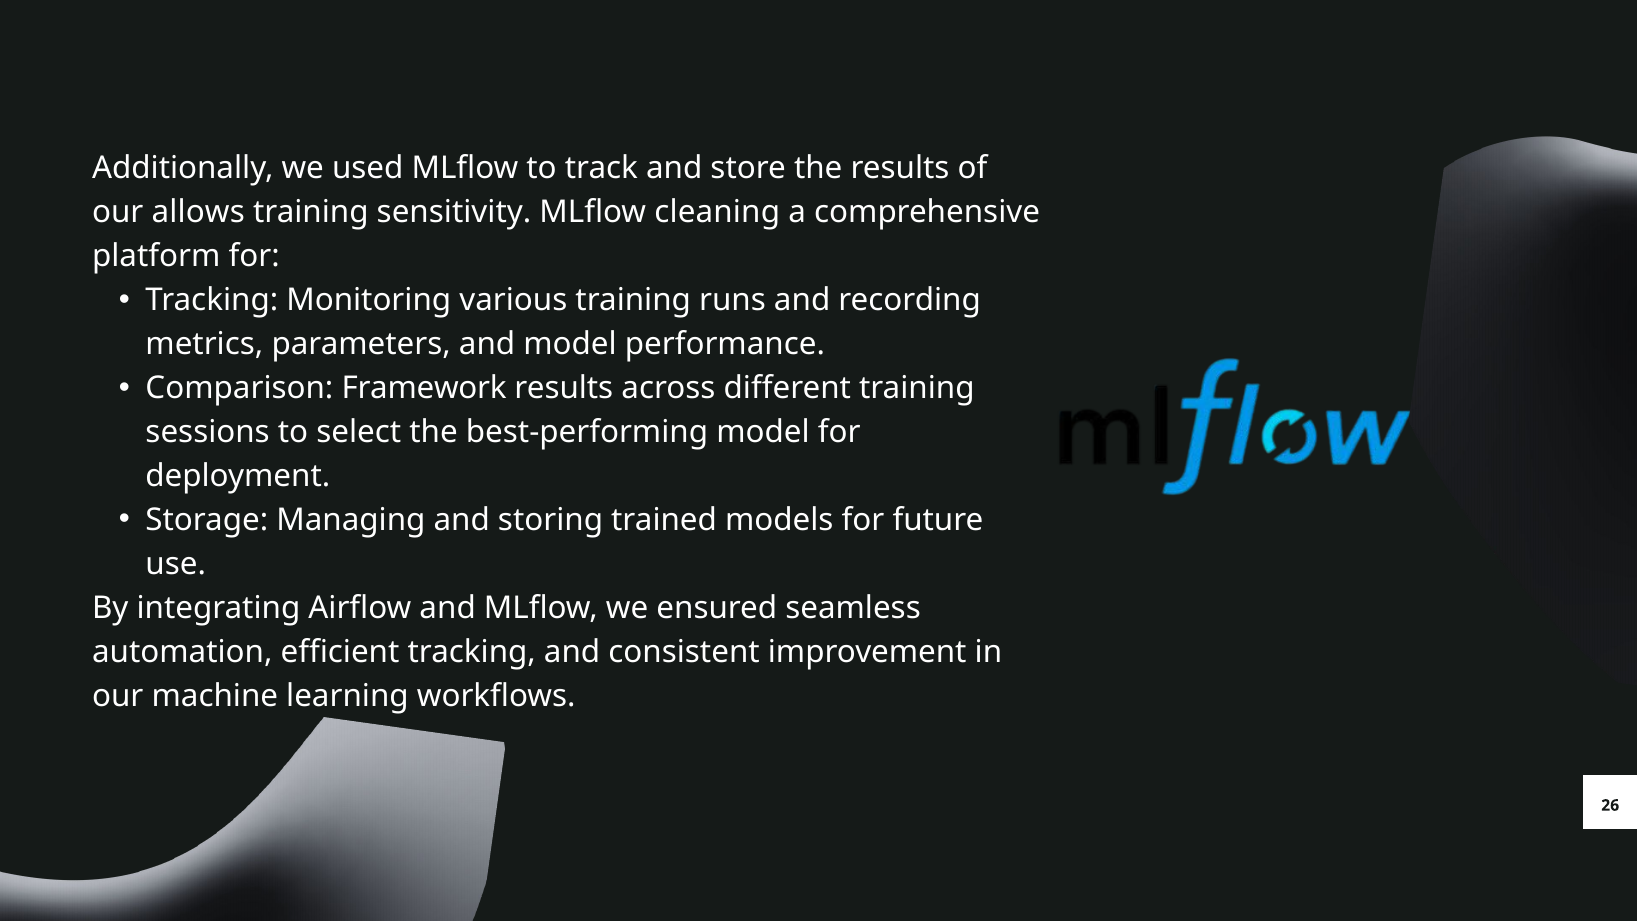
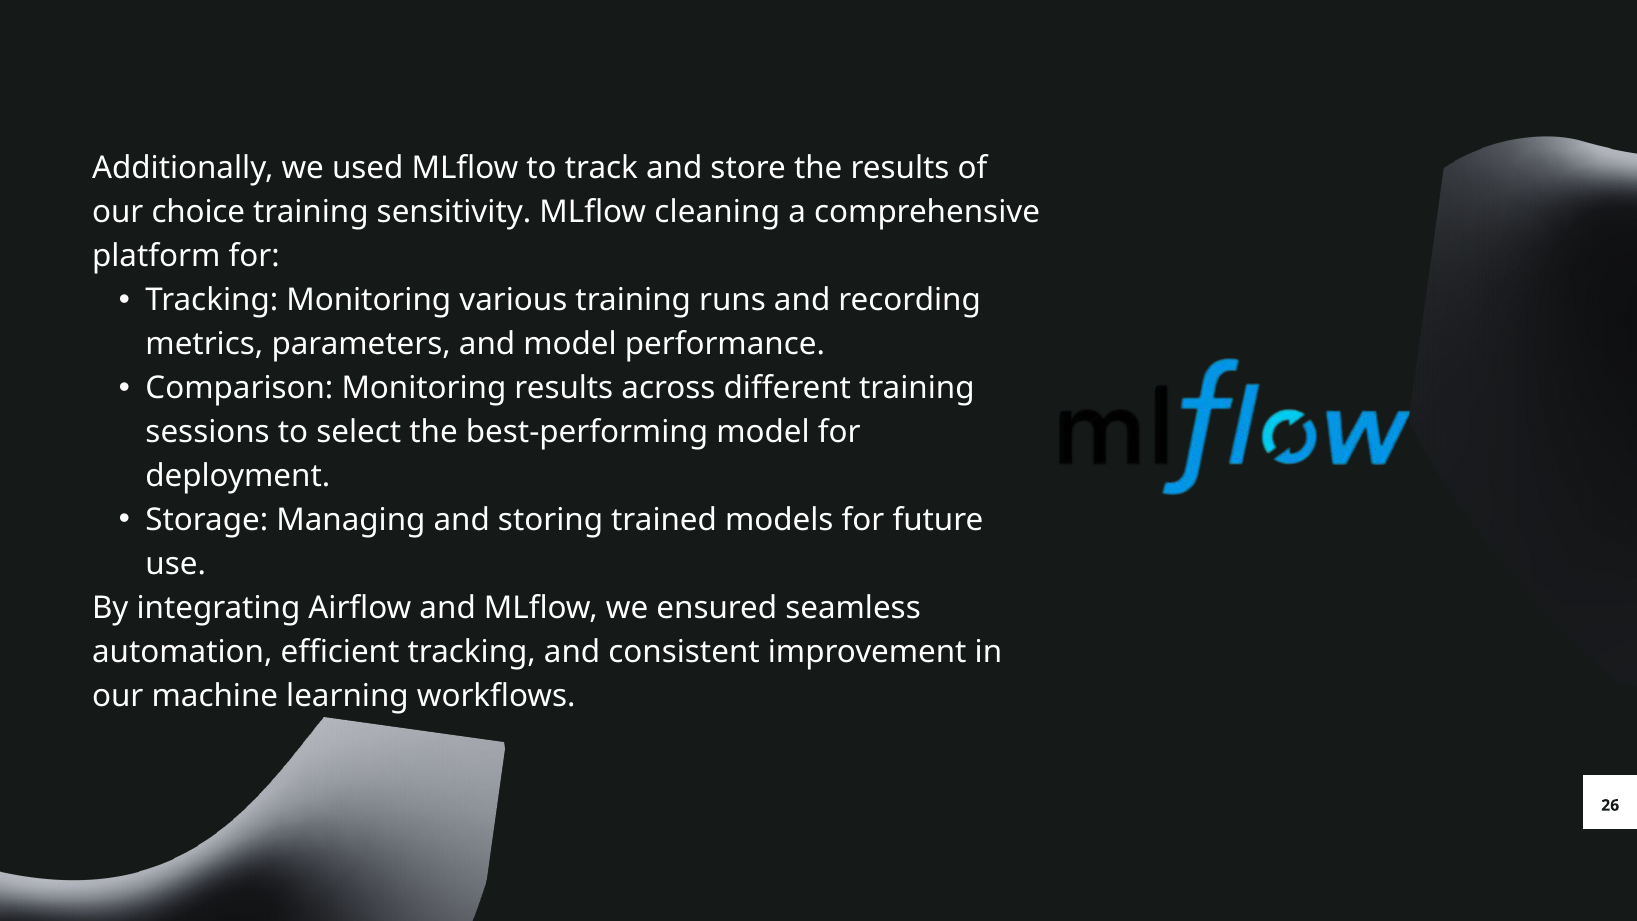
allows: allows -> choice (198, 213)
Comparison Framework: Framework -> Monitoring (424, 388)
